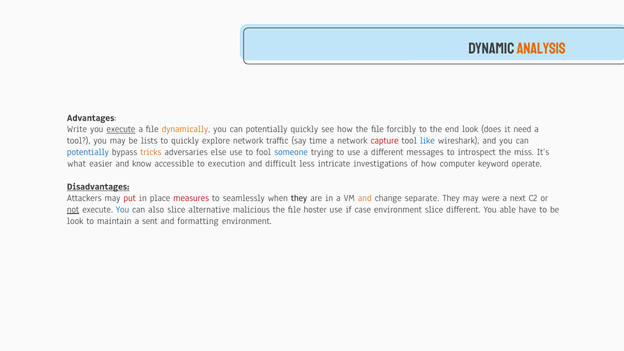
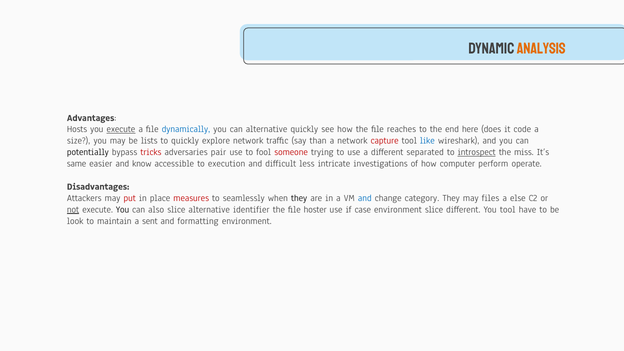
Write: Write -> Hosts (77, 129)
dynamically colour: orange -> blue (186, 129)
potentially: potentially -> alternative (267, 129)
forcibly: forcibly -> reaches (401, 129)
end look: look -> here (470, 129)
need: need -> code (522, 129)
tool: tool -> size (79, 141)
time: time -> than (318, 141)
potentially colour: blue -> black (88, 152)
tricks colour: orange -> red (151, 152)
else: else -> pair (219, 152)
someone colour: blue -> red (291, 152)
messages: messages -> separated (425, 152)
introspect underline: none -> present (477, 152)
what: what -> same (77, 164)
keyword: keyword -> perform (493, 164)
Disadvantages underline: present -> none (98, 187)
and colour: orange -> blue (365, 198)
separate: separate -> category (422, 198)
were: were -> files (491, 198)
next: next -> else (518, 198)
You colour: blue -> black (123, 209)
malicious: malicious -> identifier (251, 209)
You able: able -> tool (508, 209)
